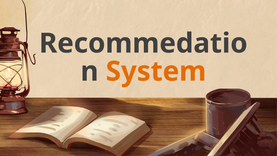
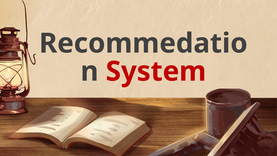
System colour: orange -> red (156, 71)
